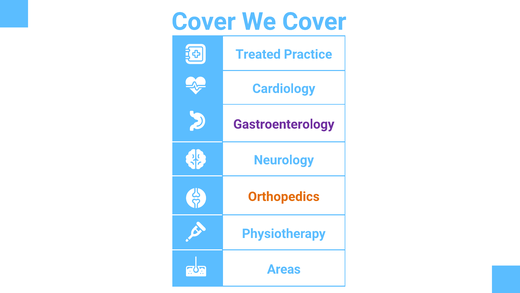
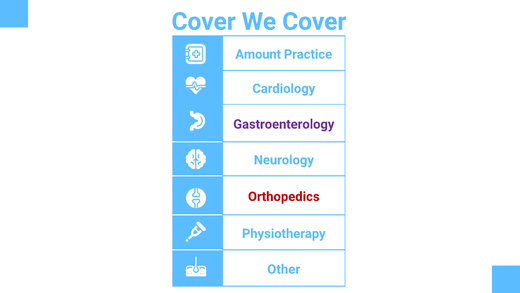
Treated: Treated -> Amount (258, 54)
Orthopedics colour: orange -> red (284, 196)
Areas: Areas -> Other (284, 269)
